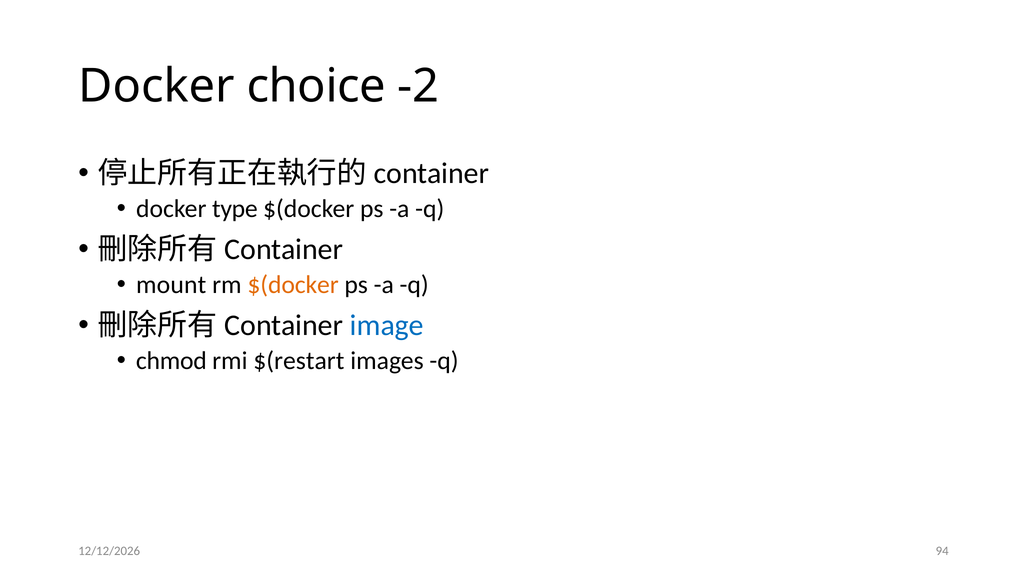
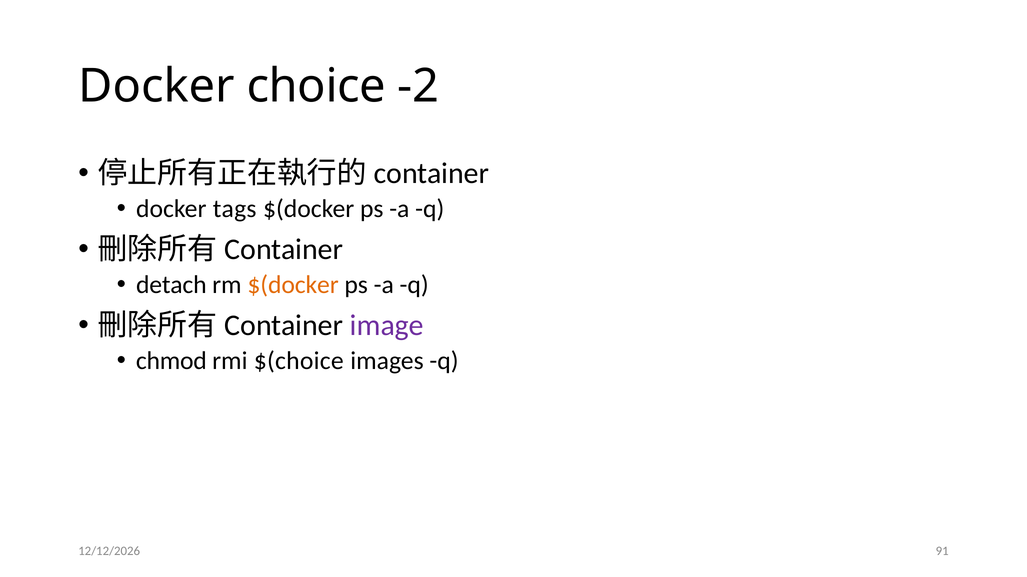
type: type -> tags (235, 209)
mount: mount -> detach (171, 285)
image colour: blue -> purple (387, 326)
$(restart: $(restart -> $(choice (299, 361)
94: 94 -> 91 (942, 552)
